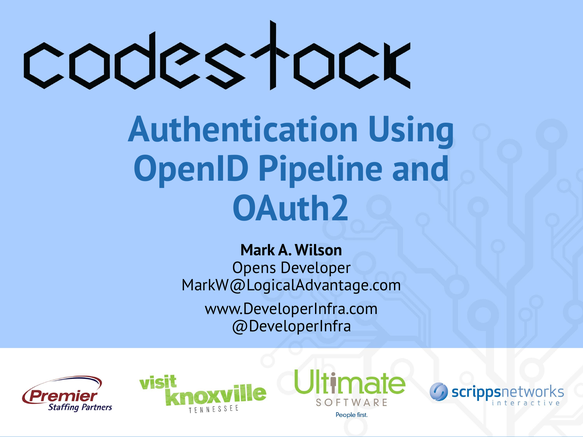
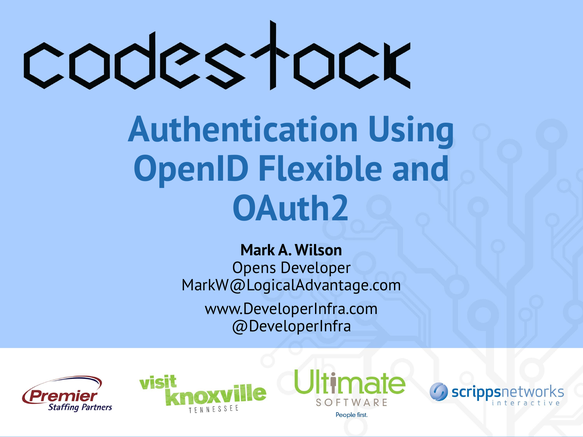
Pipeline: Pipeline -> Flexible (320, 169)
